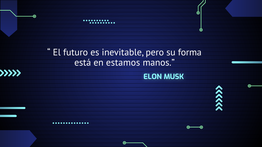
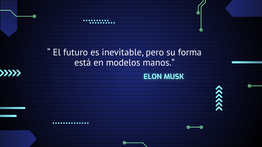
estamos: estamos -> modelos (123, 63)
